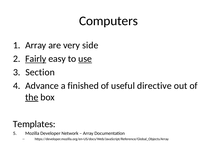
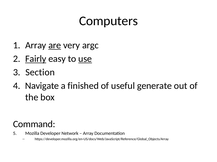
are underline: none -> present (55, 46)
side: side -> argc (90, 46)
Advance: Advance -> Navigate (42, 86)
directive: directive -> generate (154, 86)
the underline: present -> none (32, 98)
Templates: Templates -> Command (34, 125)
